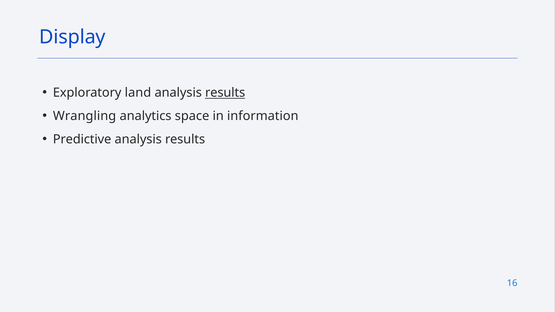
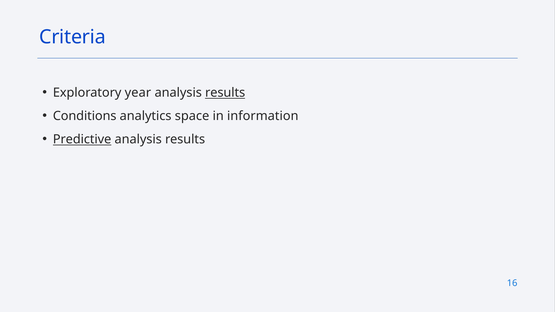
Display: Display -> Criteria (72, 37)
land: land -> year (138, 93)
Wrangling: Wrangling -> Conditions (85, 116)
Predictive underline: none -> present (82, 140)
